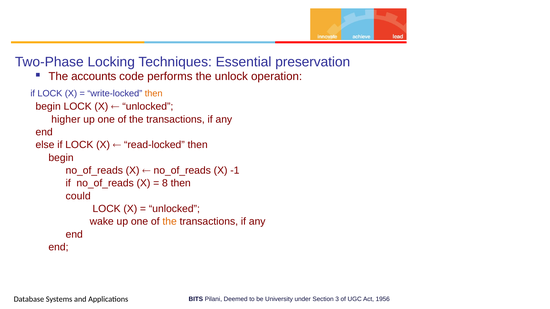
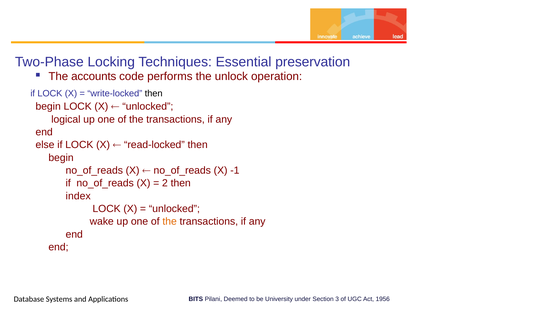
then colour: orange -> black (154, 93)
higher: higher -> logical (66, 119)
8: 8 -> 2 (165, 183)
could: could -> index (78, 196)
